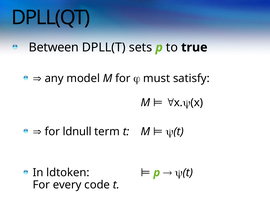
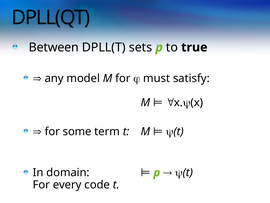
ldnull: ldnull -> some (77, 131)
ldtoken: ldtoken -> domain (68, 172)
